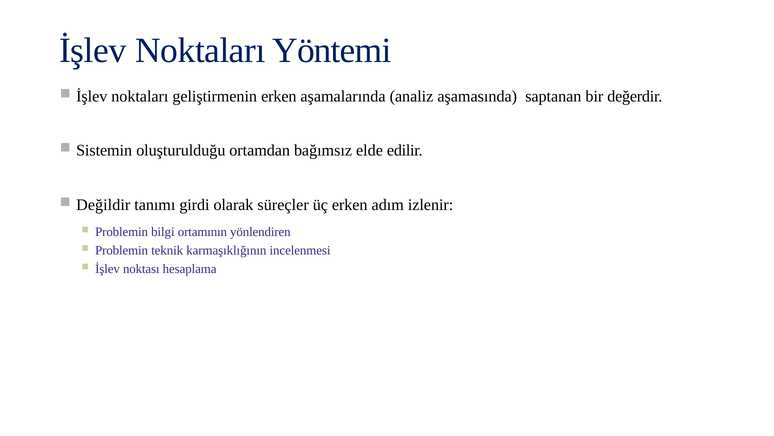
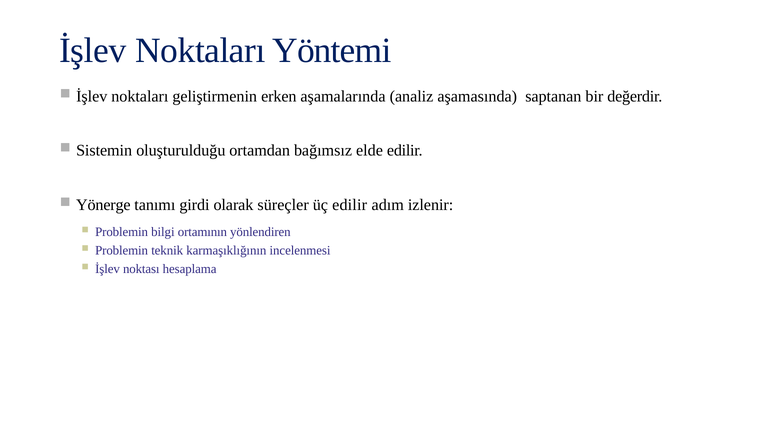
Değildir: Değildir -> Yönerge (103, 204)
üç erken: erken -> edilir (350, 204)
